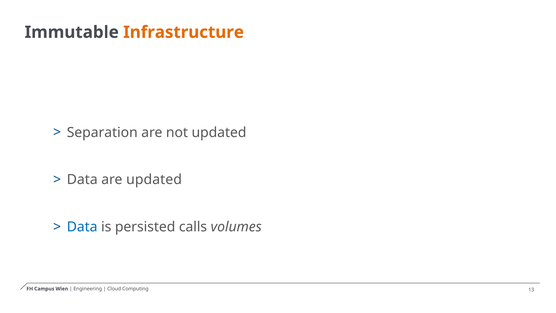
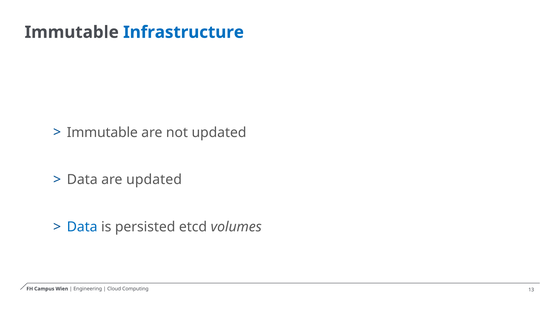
Infrastructure colour: orange -> blue (184, 32)
Separation: Separation -> Immutable (102, 132)
calls: calls -> etcd (193, 227)
